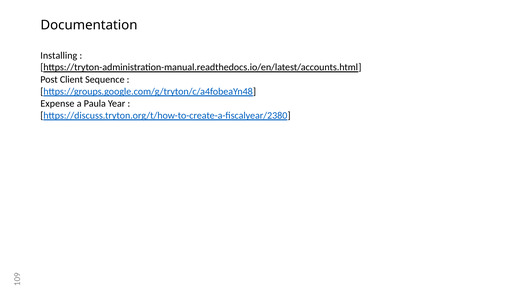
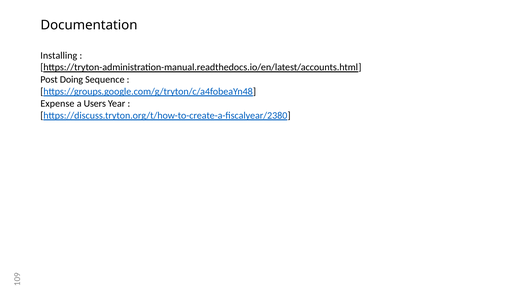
Client: Client -> Doing (71, 79)
Paula: Paula -> Users (95, 104)
